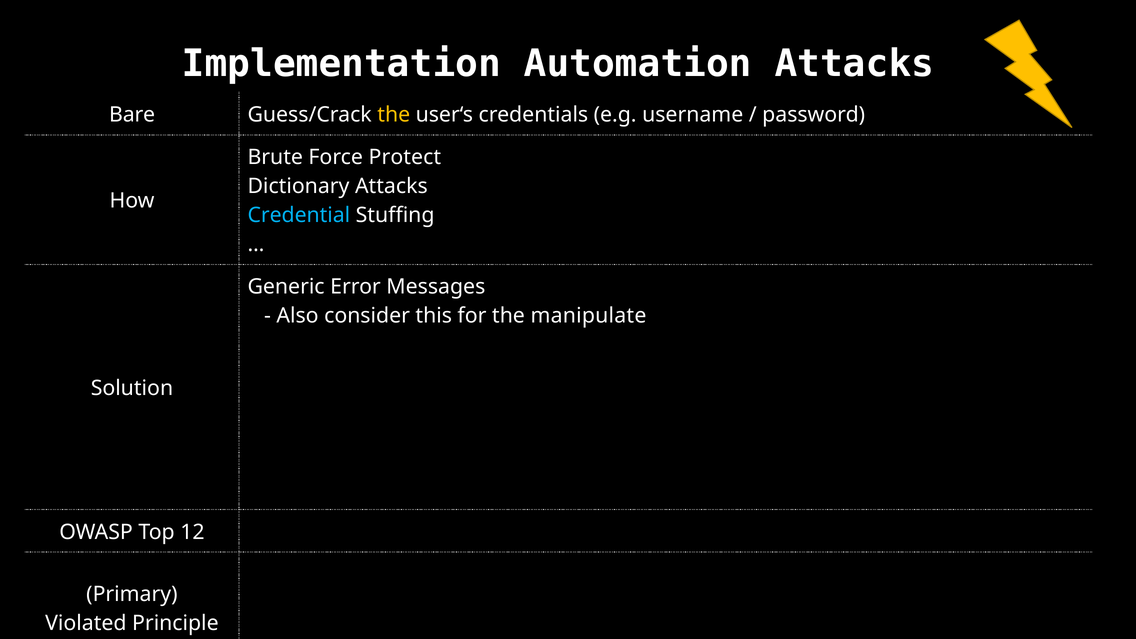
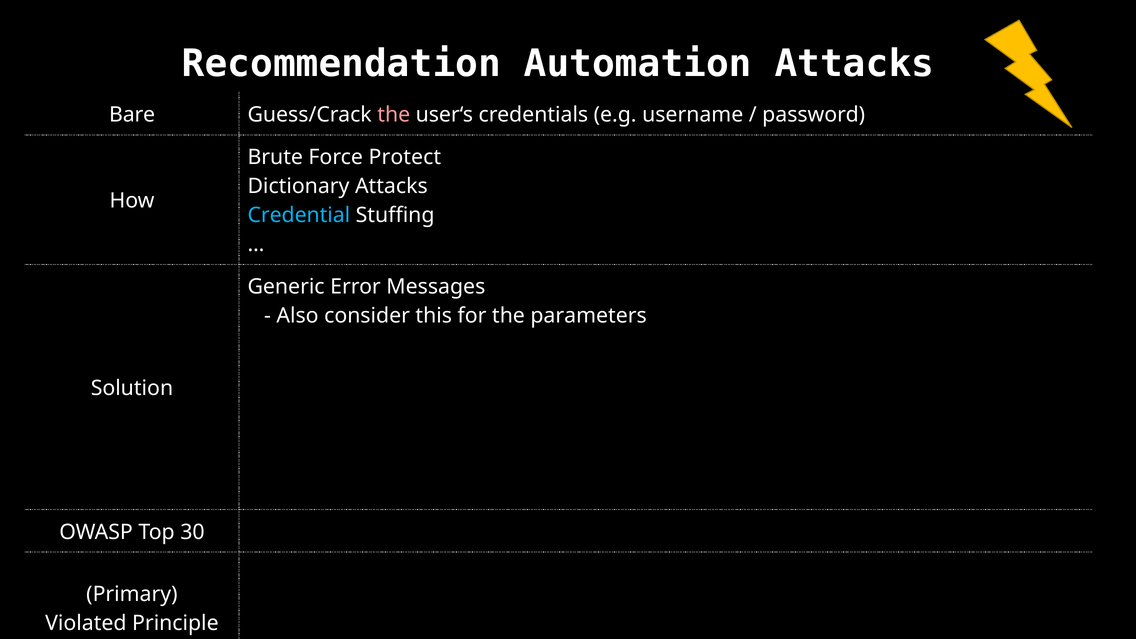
Implementation: Implementation -> Recommendation (341, 64)
the colour: yellow -> pink (394, 115)
manipulate: manipulate -> parameters (589, 316)
12: 12 -> 30 (192, 532)
